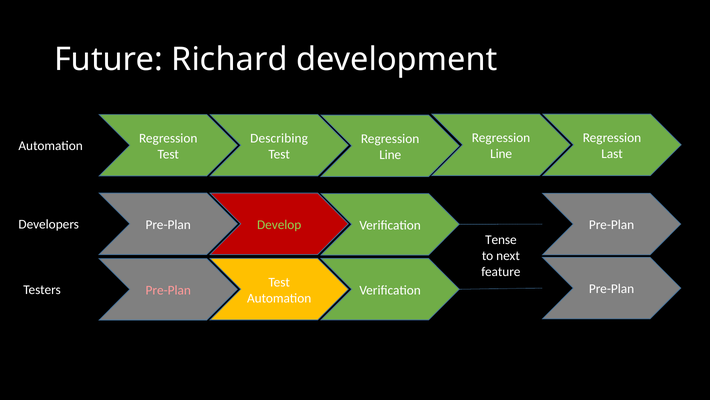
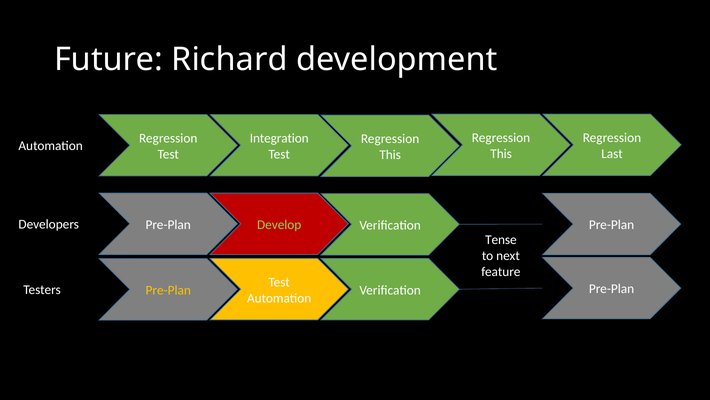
Describing: Describing -> Integration (279, 138)
Line: Line -> This (501, 153)
Line: Line -> This (390, 154)
Pre-Plan colour: pink -> yellow (168, 290)
